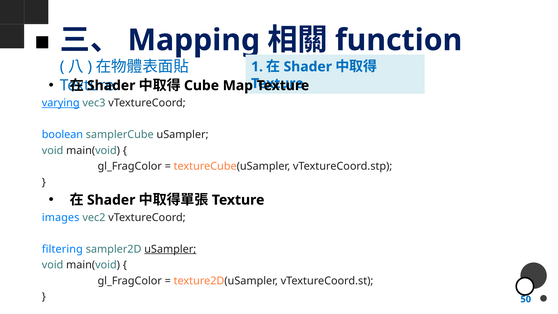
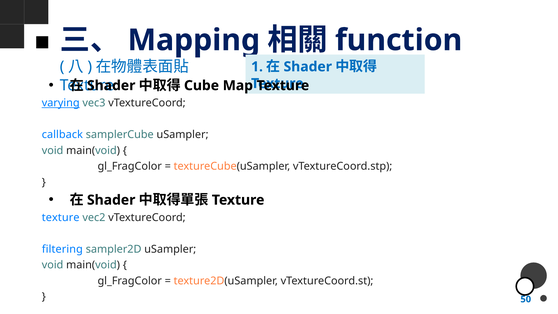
boolean: boolean -> callback (62, 135)
images: images -> texture (61, 217)
uSampler underline: present -> none (170, 249)
